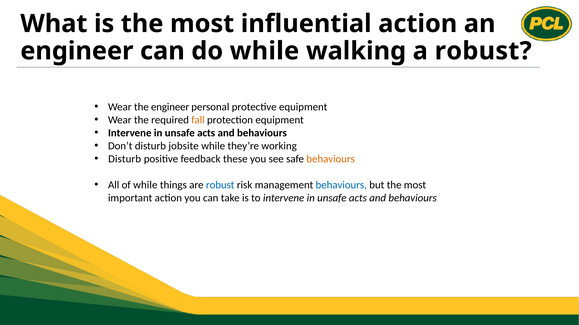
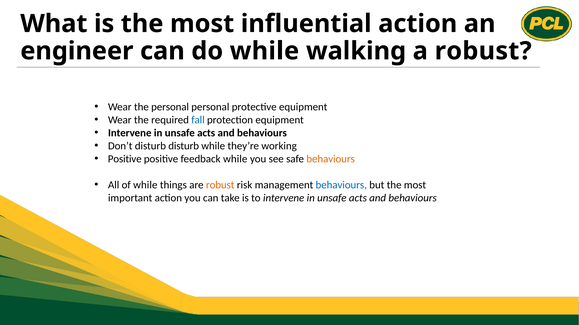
the engineer: engineer -> personal (170, 107)
fall colour: orange -> blue (198, 120)
disturb jobsite: jobsite -> disturb (184, 146)
Disturb: Disturb -> Positive (125, 159)
feedback these: these -> while (235, 159)
robust colour: blue -> orange (220, 185)
